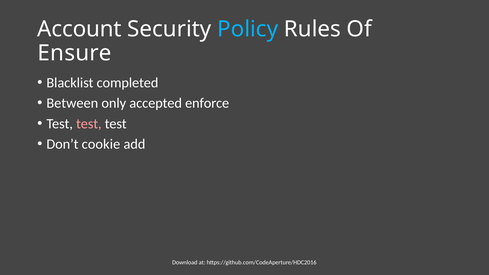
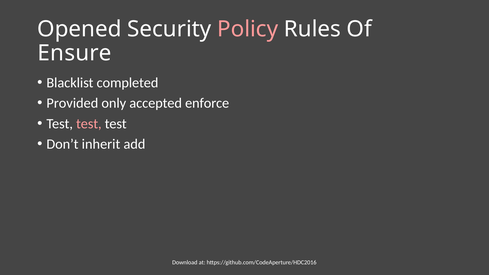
Account: Account -> Opened (79, 29)
Policy colour: light blue -> pink (248, 29)
Between: Between -> Provided (72, 103)
cookie: cookie -> inherit (101, 144)
